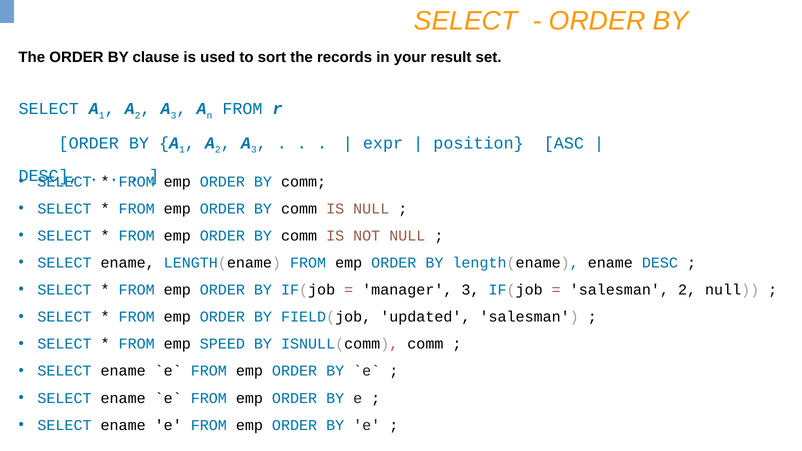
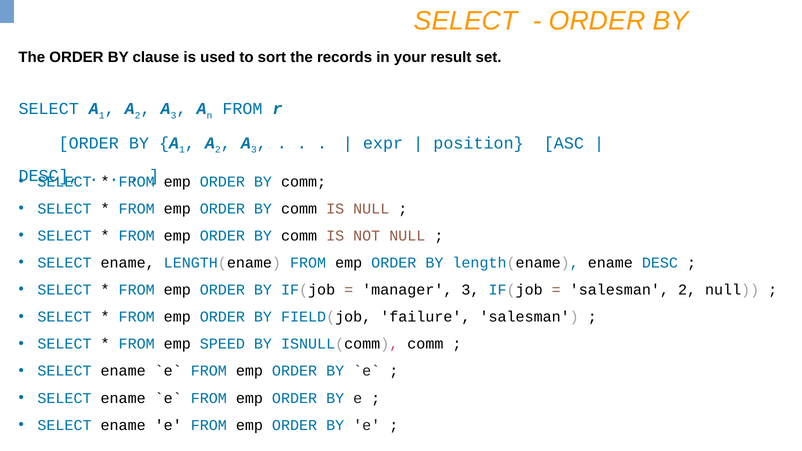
updated: updated -> failure (425, 317)
